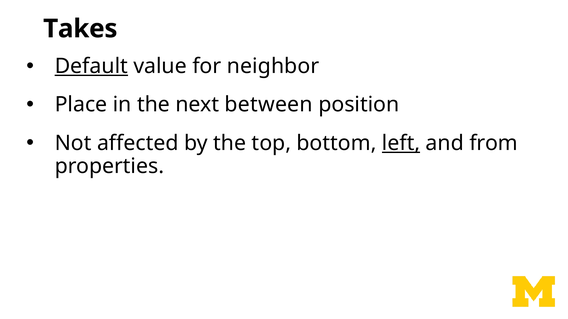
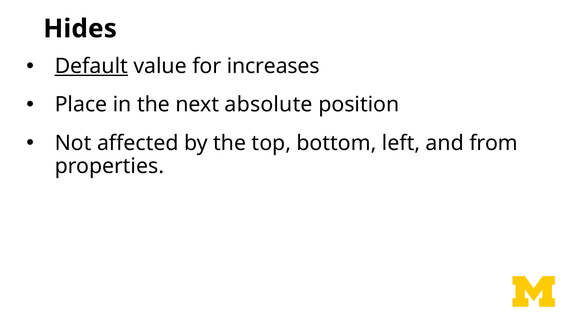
Takes: Takes -> Hides (80, 29)
neighbor: neighbor -> increases (273, 66)
between: between -> absolute (269, 105)
left underline: present -> none (401, 143)
